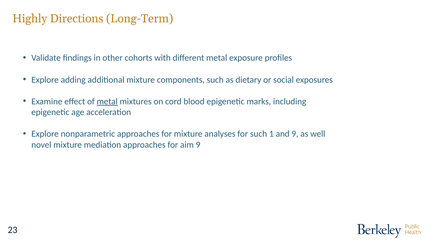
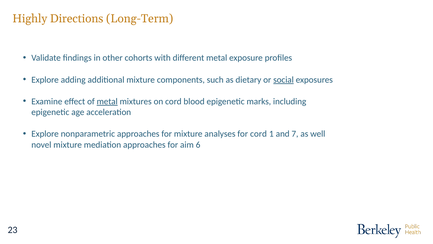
social underline: none -> present (284, 80)
for such: such -> cord (259, 134)
and 9: 9 -> 7 (295, 134)
aim 9: 9 -> 6 (198, 145)
